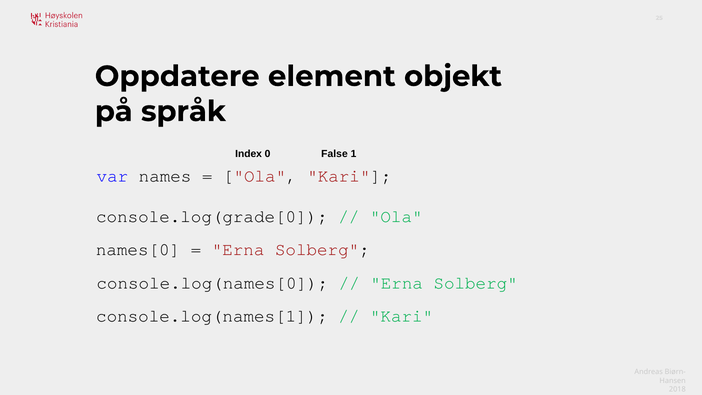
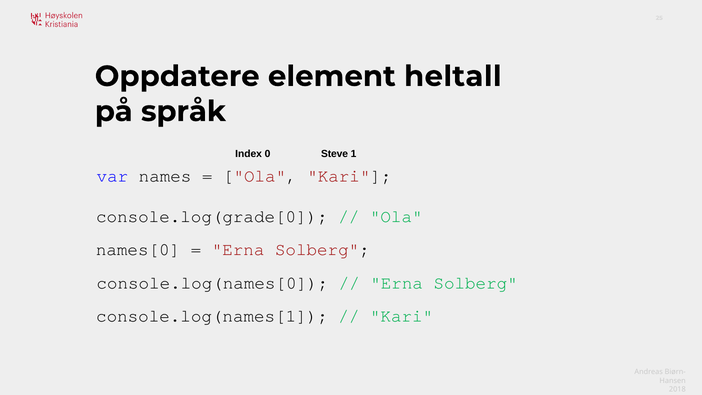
objekt: objekt -> heltall (453, 76)
False: False -> Steve (335, 154)
